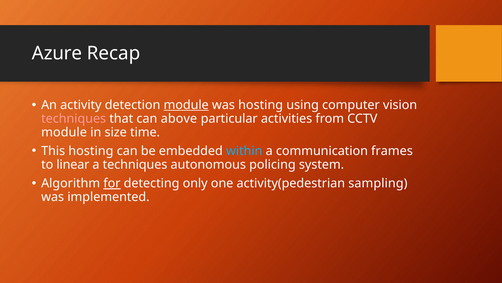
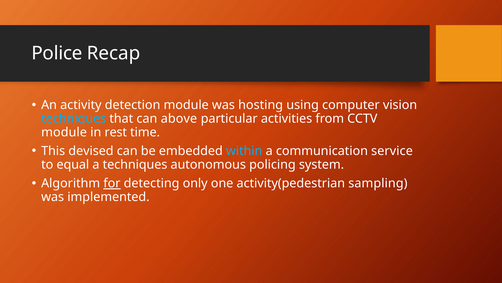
Azure: Azure -> Police (57, 53)
module underline: present -> none (186, 105)
techniques colour: pink -> light blue (74, 118)
size: size -> rest (116, 132)
This hosting: hosting -> devised (91, 151)
frames: frames -> service (392, 151)
linear: linear -> equal (73, 164)
